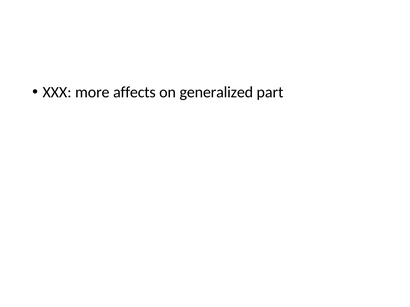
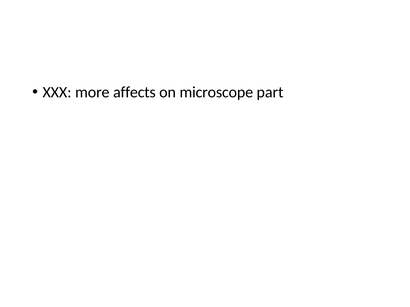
generalized: generalized -> microscope (216, 92)
